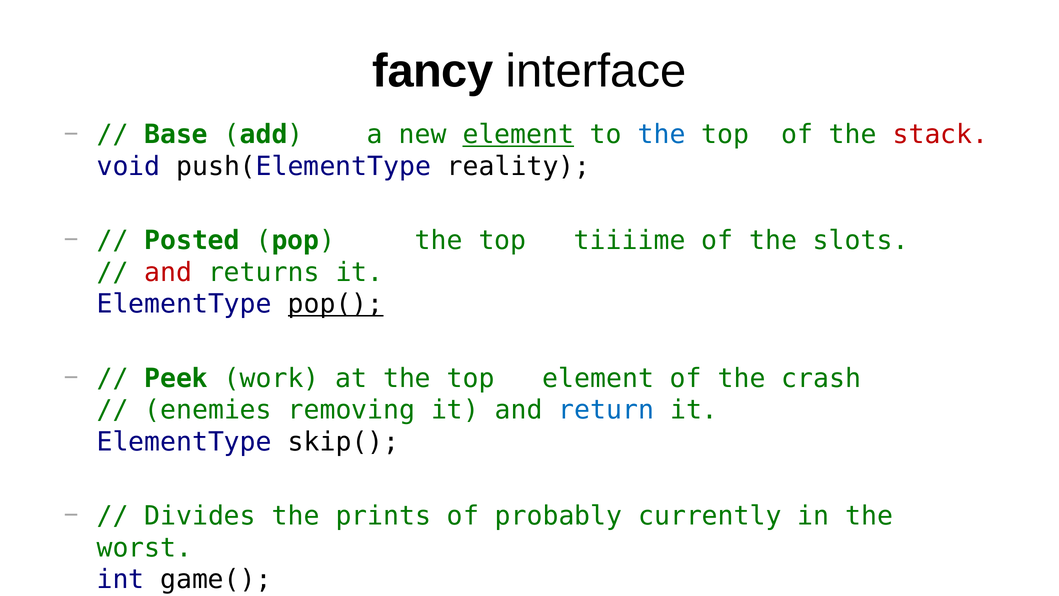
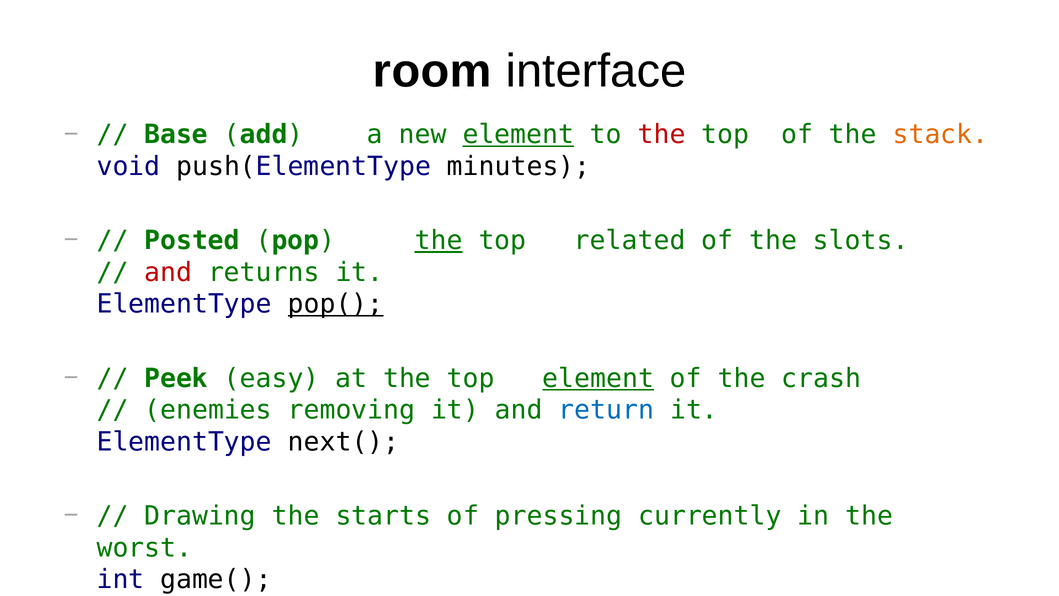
fancy: fancy -> room (432, 71)
the colour: blue -> red (662, 135)
stack colour: red -> orange (940, 135)
reality: reality -> minutes (519, 166)
the underline: none -> present (439, 241)
tiiiime: tiiiime -> related (630, 241)
work: work -> easy (272, 378)
element underline: none -> present (598, 378)
skip(: skip( -> next( (344, 442)
Divides: Divides -> Drawing (200, 516)
prints: prints -> starts (383, 516)
probably: probably -> pressing (559, 516)
